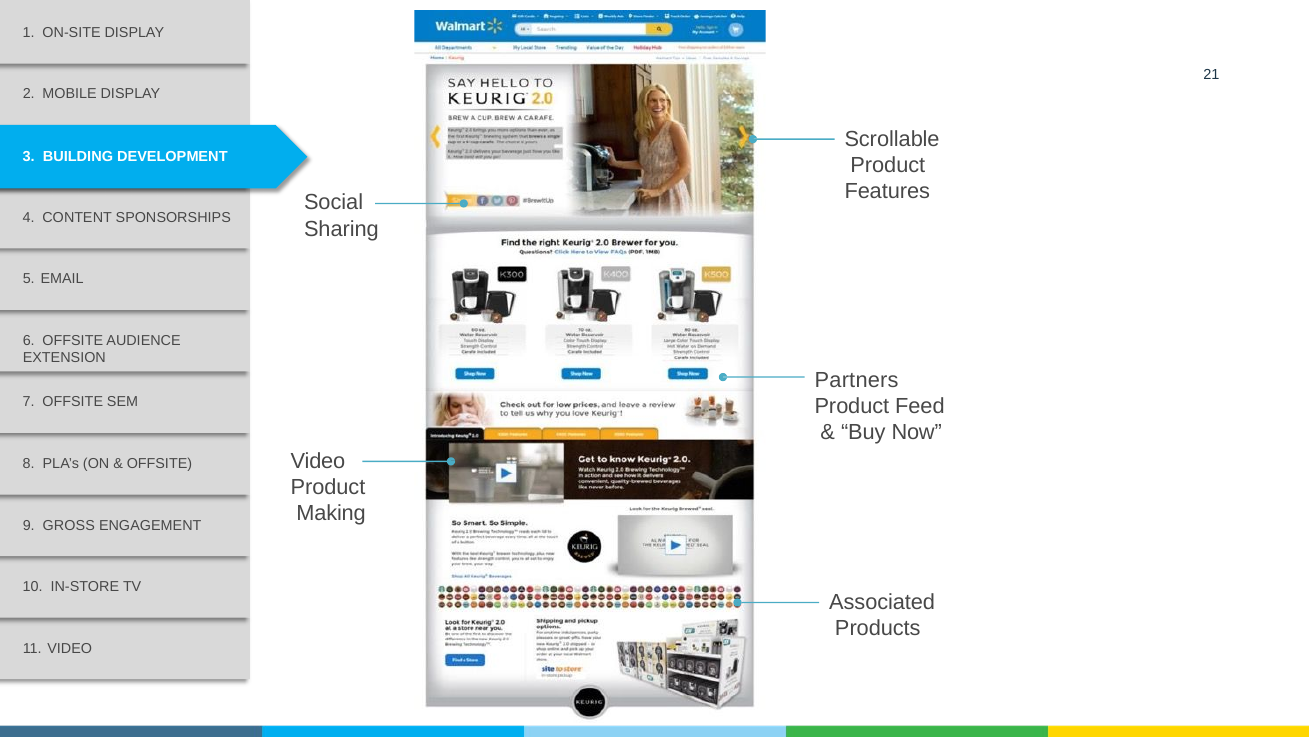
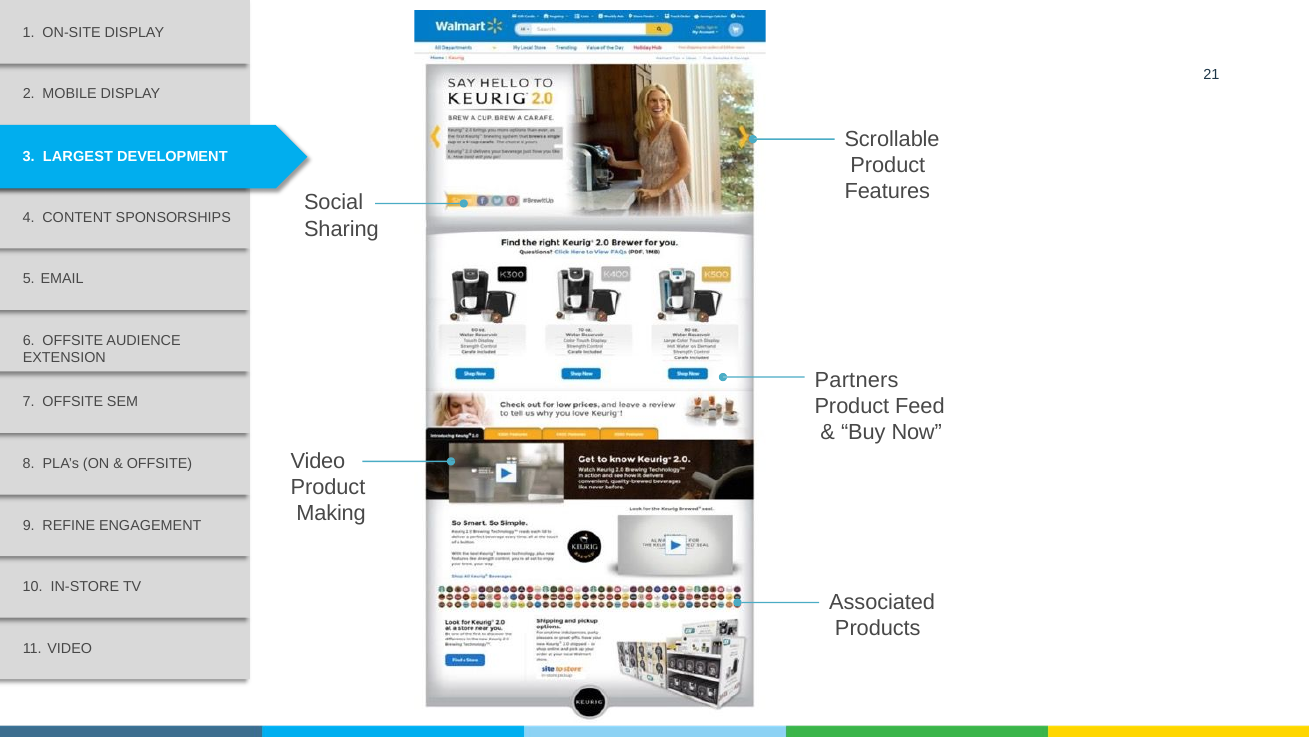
BUILDING: BUILDING -> LARGEST (78, 156)
GROSS: GROSS -> REFINE (69, 525)
